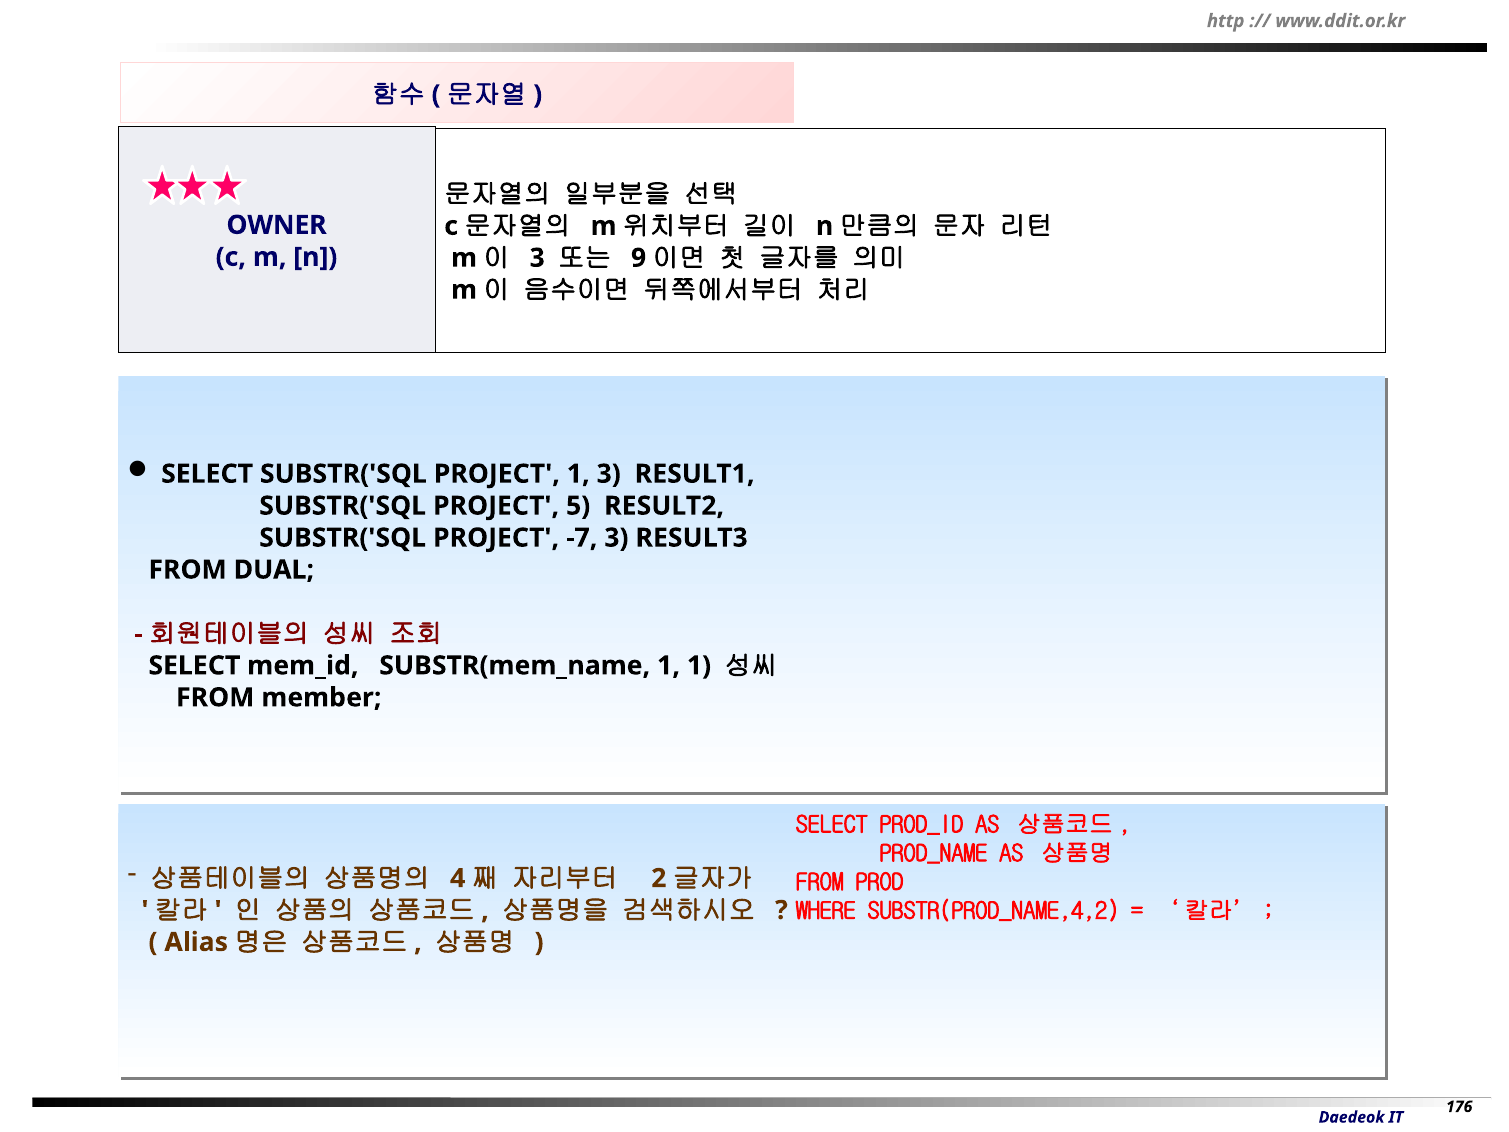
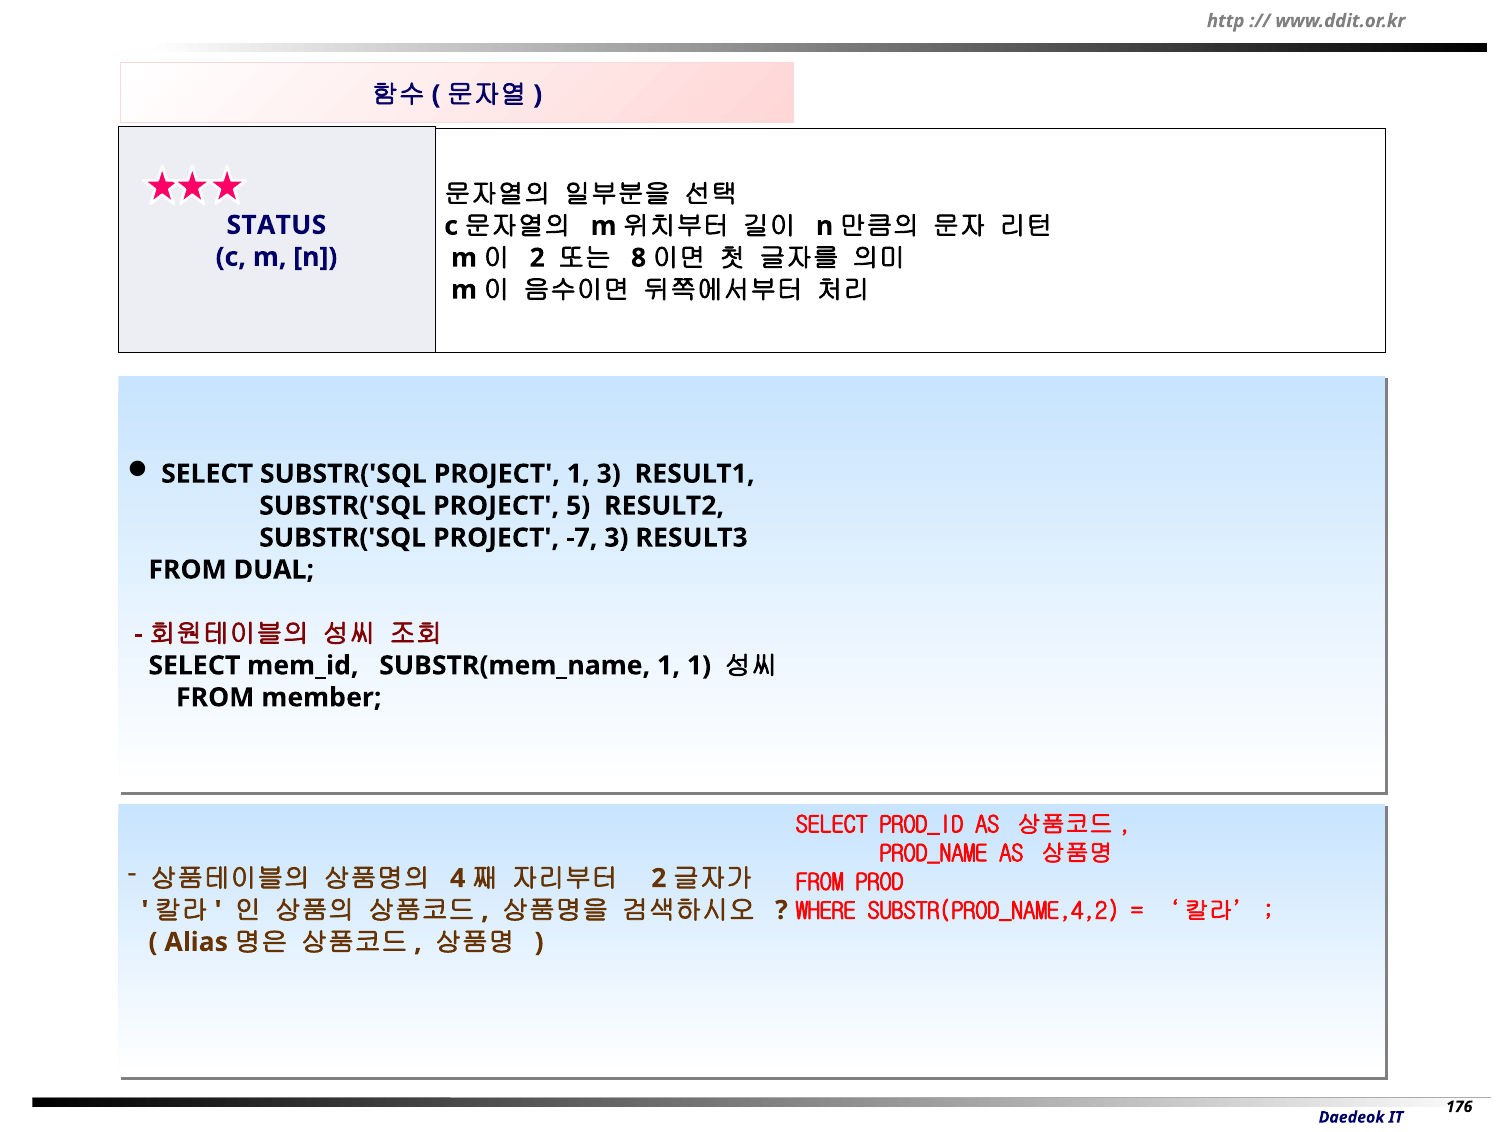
OWNER: OWNER -> STATUS (276, 225)
3: 3 -> 2 (537, 258)
9: 9 -> 8 (639, 258)
